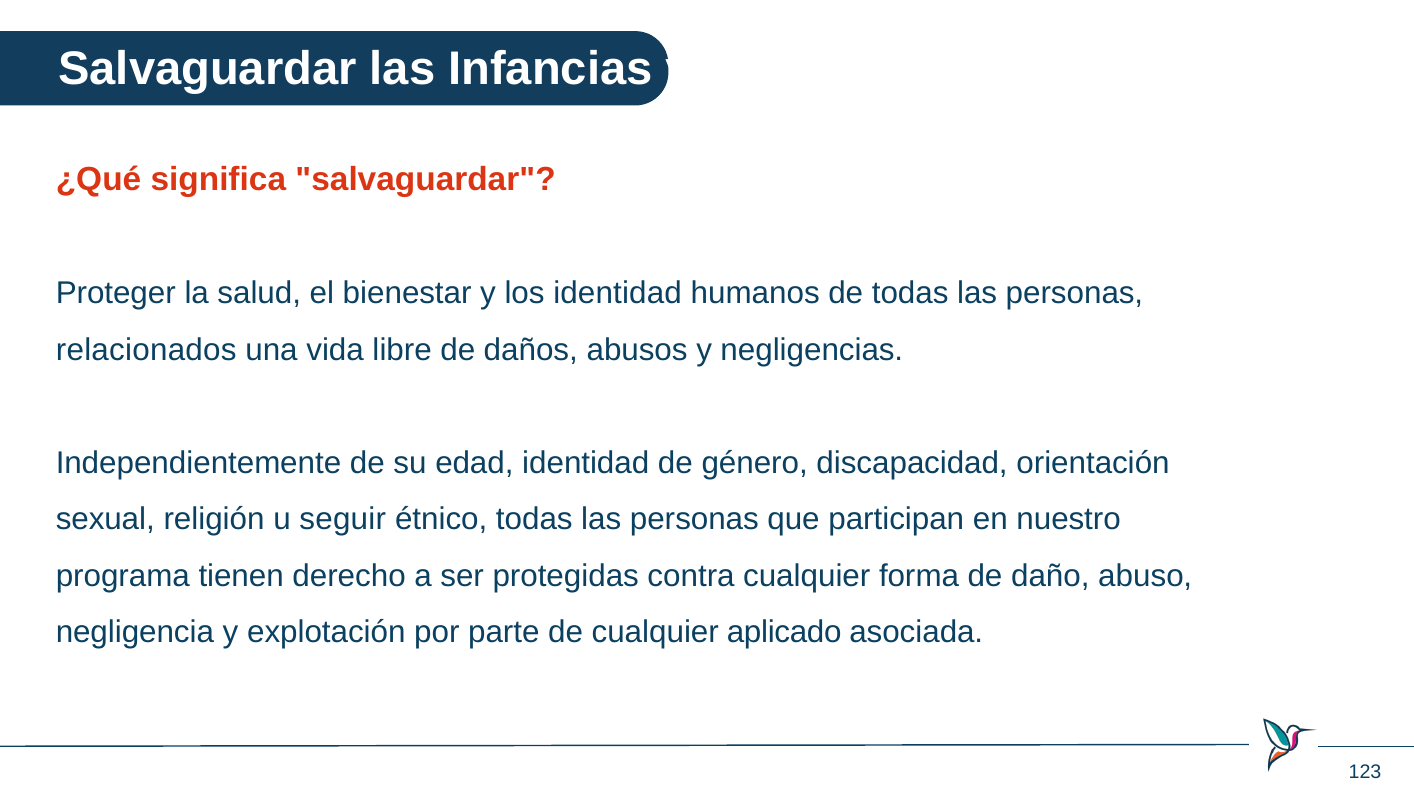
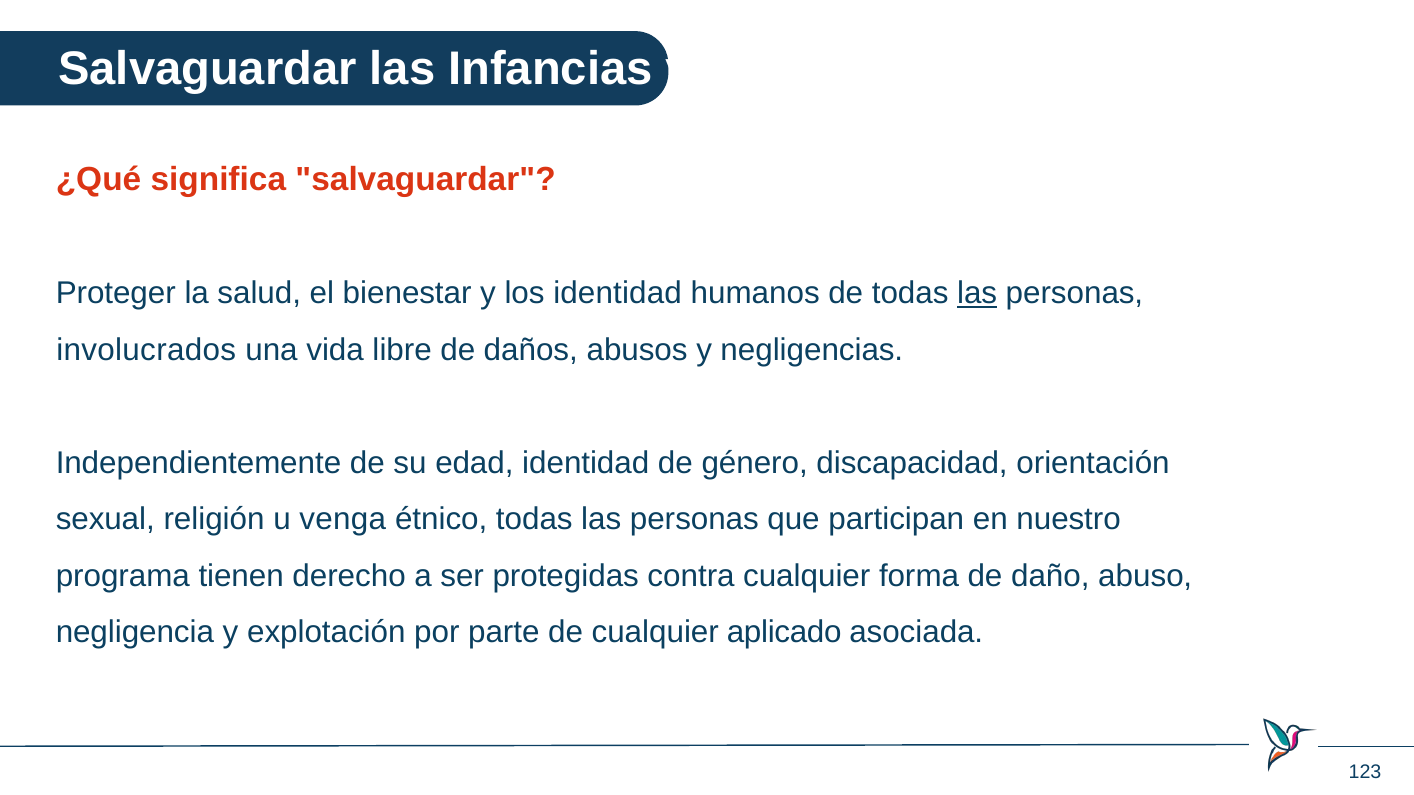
las underline: none -> present (977, 294)
relacionados: relacionados -> involucrados (146, 350)
seguir: seguir -> venga (343, 520)
